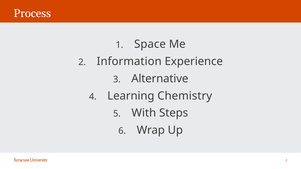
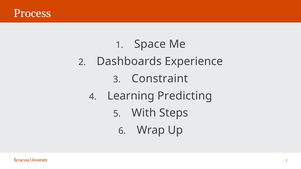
Information: Information -> Dashboards (129, 62)
Alternative: Alternative -> Constraint (160, 79)
Chemistry: Chemistry -> Predicting (185, 96)
